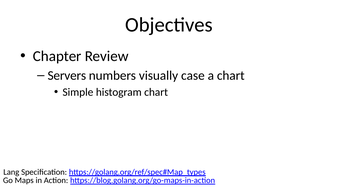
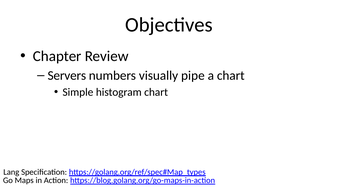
case: case -> pipe (193, 76)
